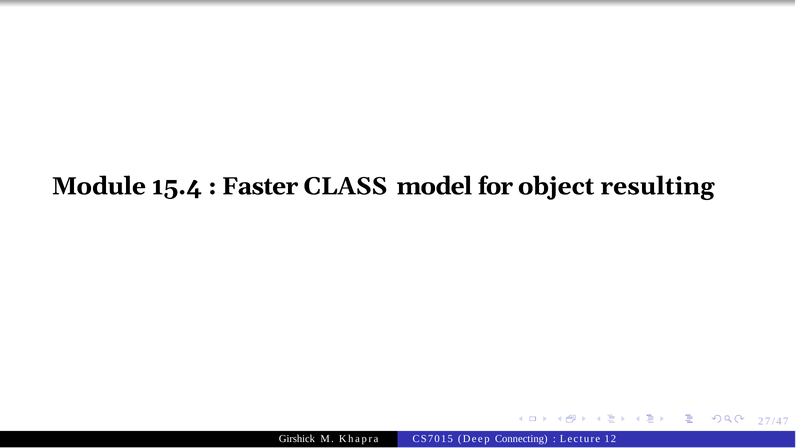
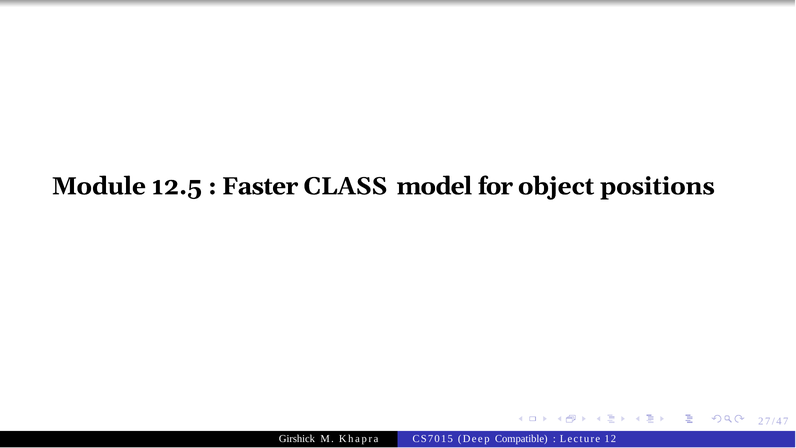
15.4: 15.4 -> 12.5 (177, 186)
resulting: resulting -> positions (658, 186)
Connecting: Connecting -> Compatible (521, 439)
